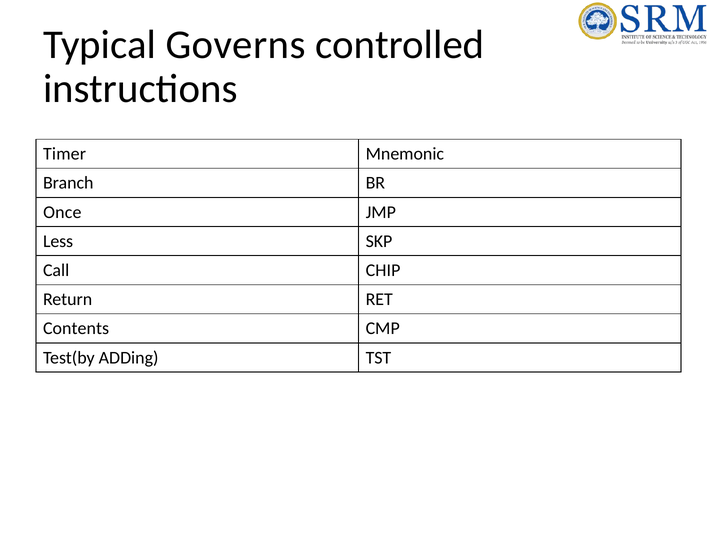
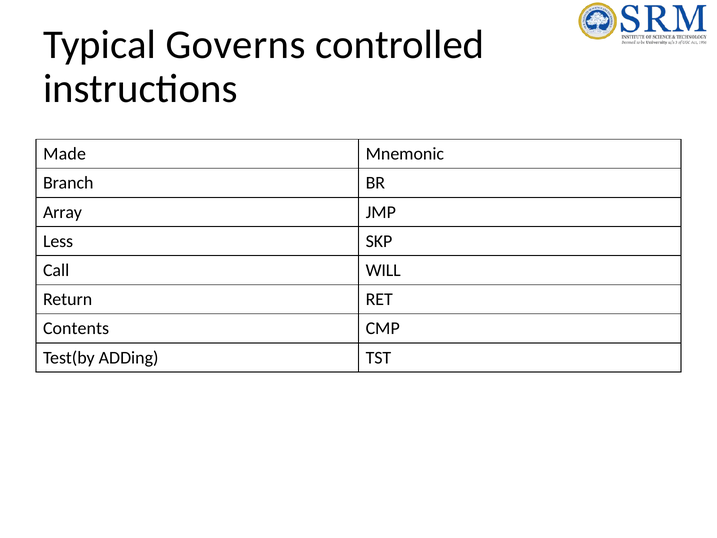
Timer: Timer -> Made (65, 154)
Once: Once -> Array (62, 212)
CHIP: CHIP -> WILL (383, 270)
